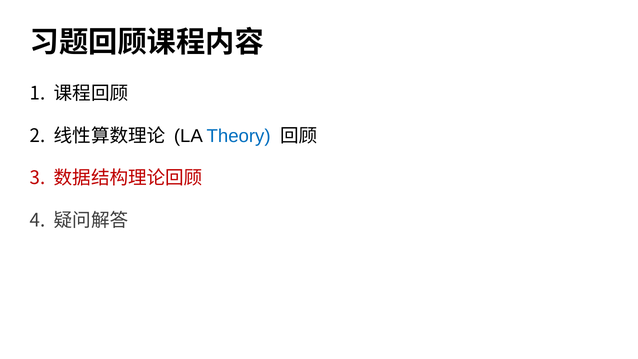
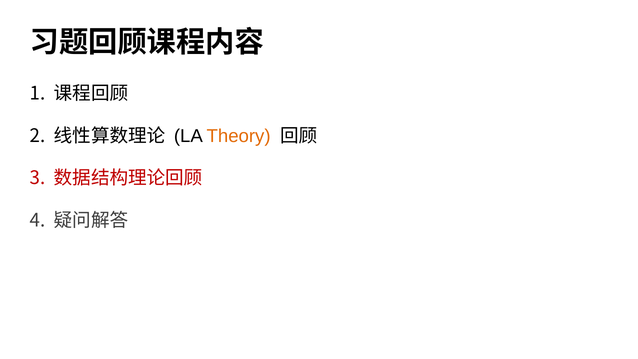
Theory colour: blue -> orange (239, 136)
